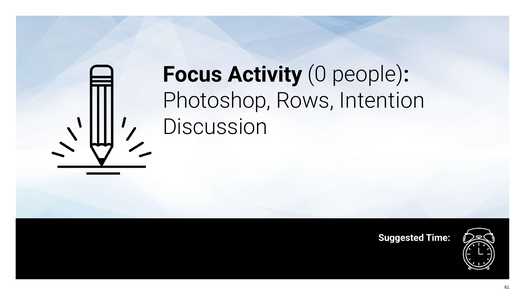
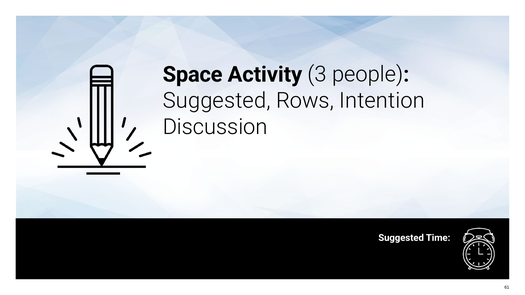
Focus: Focus -> Space (193, 75)
0: 0 -> 3 (317, 75)
Photoshop: Photoshop -> Suggested (217, 101)
